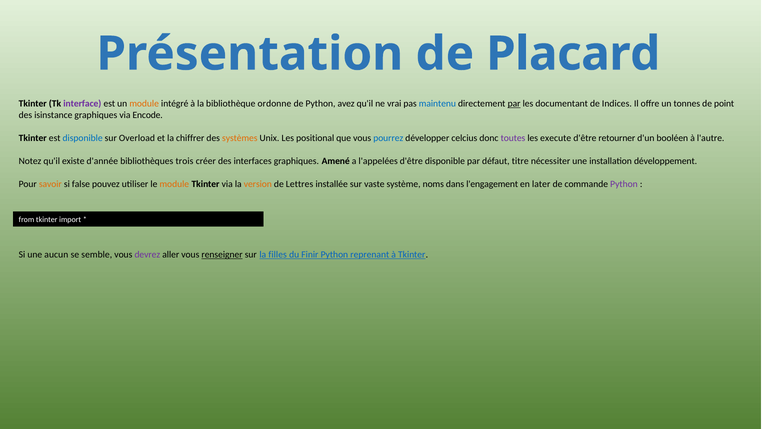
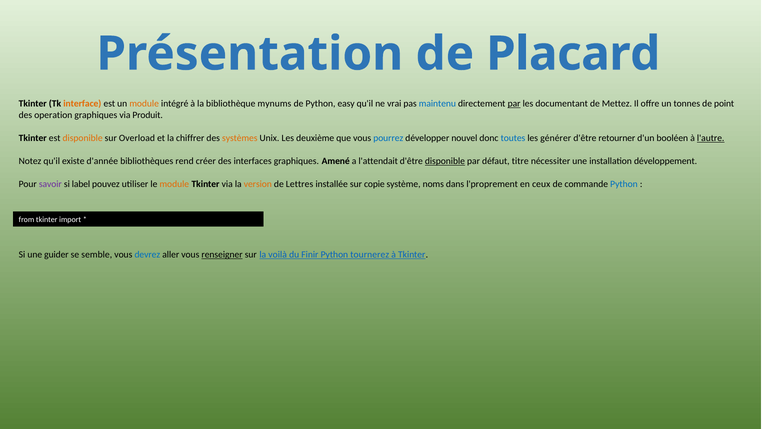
interface colour: purple -> orange (82, 104)
ordonne: ordonne -> mynums (274, 104)
avez: avez -> easy (346, 104)
Indices: Indices -> Mettez (617, 104)
isinstance: isinstance -> operation (53, 115)
Encode: Encode -> Produit (148, 115)
disponible colour: blue -> orange (83, 138)
positional: positional -> deuxième (315, 138)
celcius: celcius -> nouvel (464, 138)
toutes colour: purple -> blue (513, 138)
execute: execute -> générer (556, 138)
l'autre underline: none -> present (711, 138)
trois: trois -> rend (185, 161)
l'appelées: l'appelées -> l'attendait (378, 161)
disponible underline: none -> present (445, 161)
savoir colour: orange -> purple (50, 184)
false: false -> label (81, 184)
vaste: vaste -> copie (374, 184)
l'engagement: l'engagement -> l'proprement (492, 184)
later: later -> ceux (541, 184)
Python colour: purple -> blue (624, 184)
aucun: aucun -> guider (56, 255)
devrez colour: purple -> blue (147, 255)
filles: filles -> voilà (278, 255)
reprenant: reprenant -> tournerez (370, 255)
